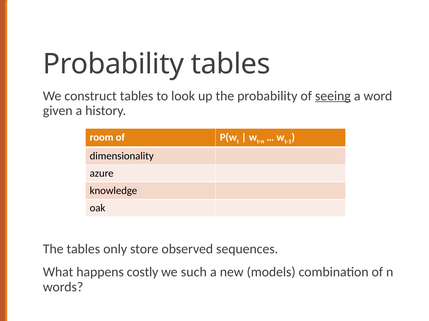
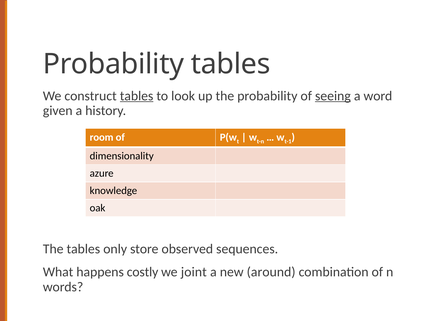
tables underline: none -> present (137, 96)
such: such -> joint (194, 273)
models: models -> around (271, 273)
